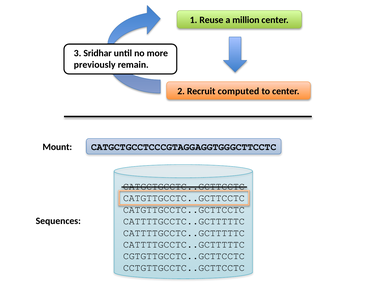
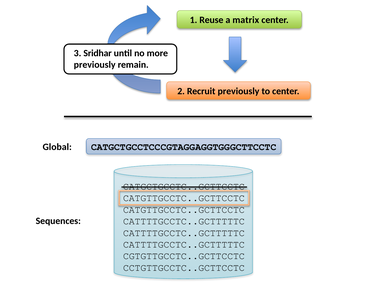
million: million -> matrix (246, 20)
Recruit computed: computed -> previously (239, 91)
Mount: Mount -> Global (57, 147)
